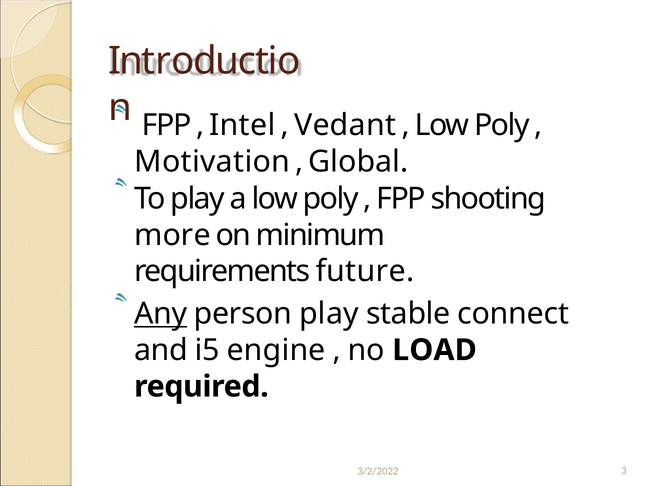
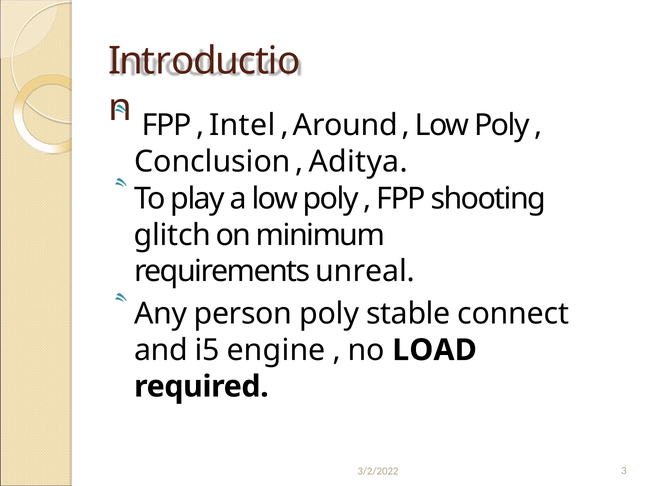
Vedant: Vedant -> Around (345, 125)
Motivation: Motivation -> Conclusion (212, 161)
Global: Global -> Aditya (358, 161)
more: more -> glitch (173, 235)
future: future -> unreal (365, 271)
Any underline: present -> none (161, 314)
person play: play -> poly (329, 314)
